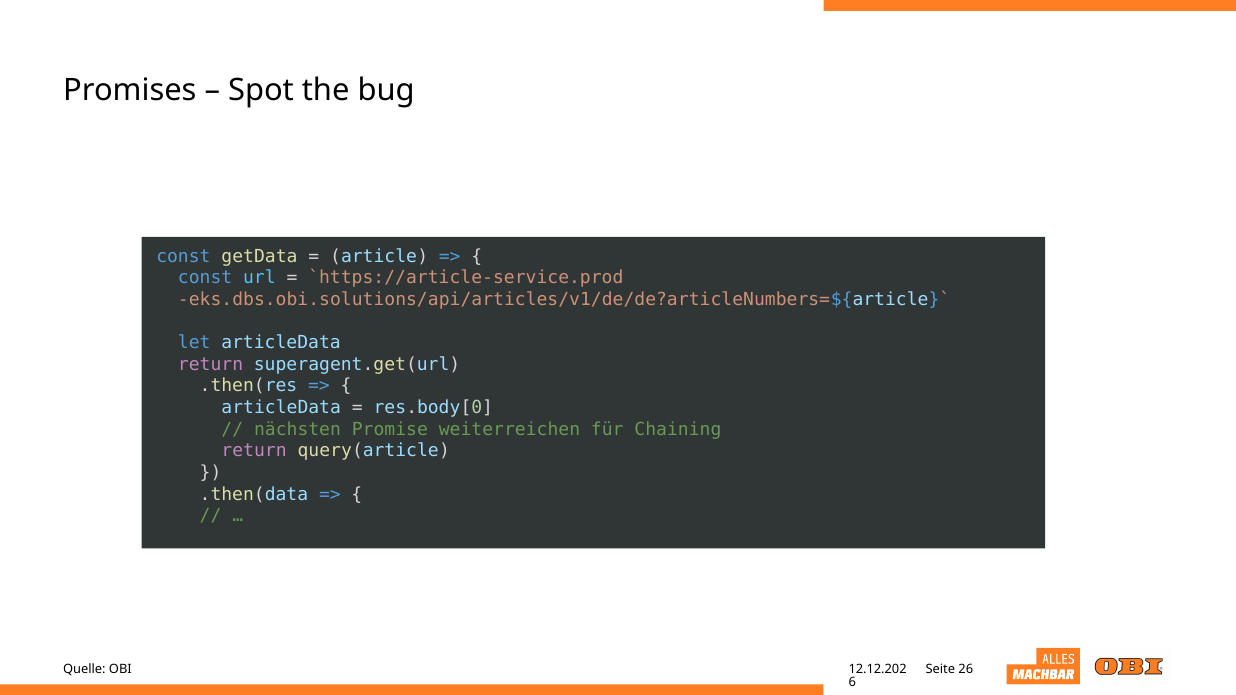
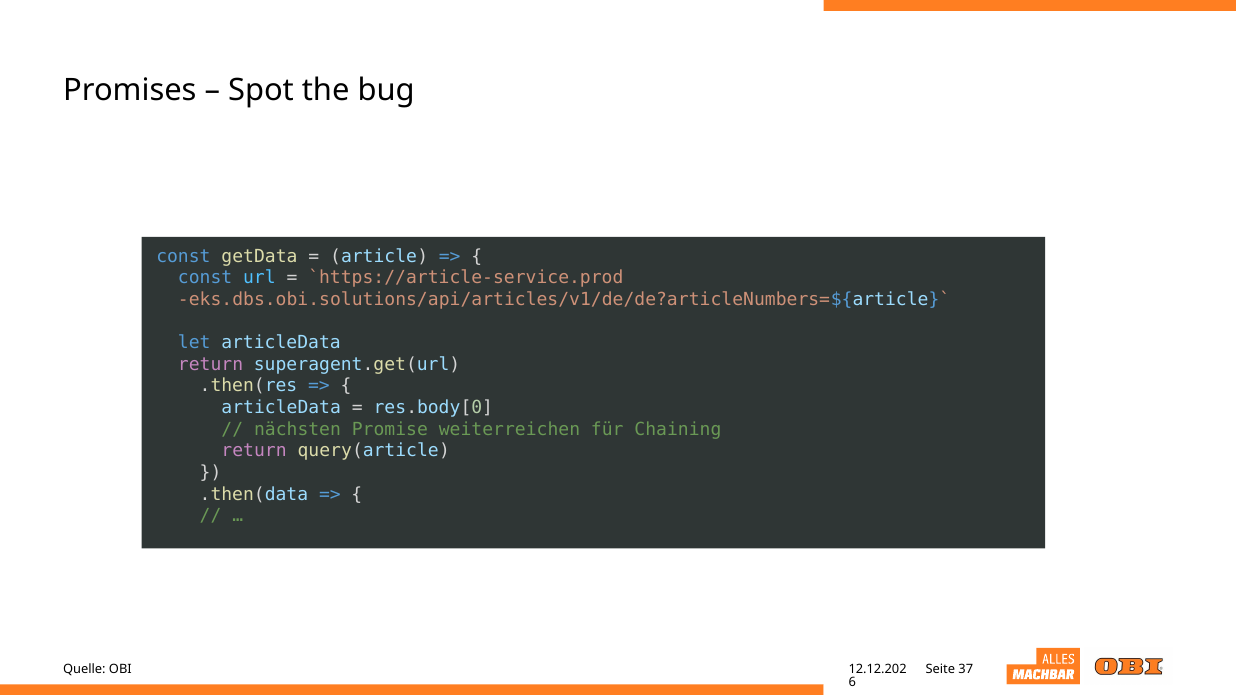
26: 26 -> 37 (966, 670)
